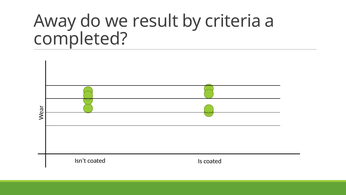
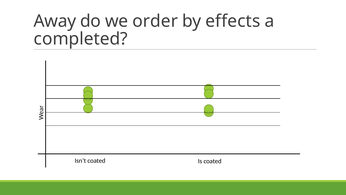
result: result -> order (155, 21)
criteria: criteria -> effects (233, 21)
